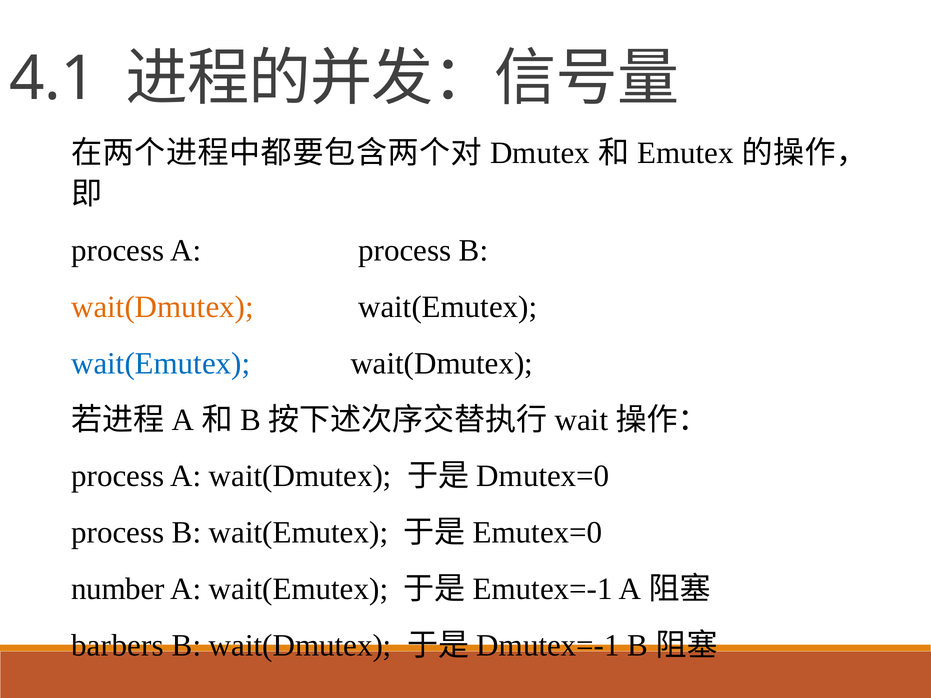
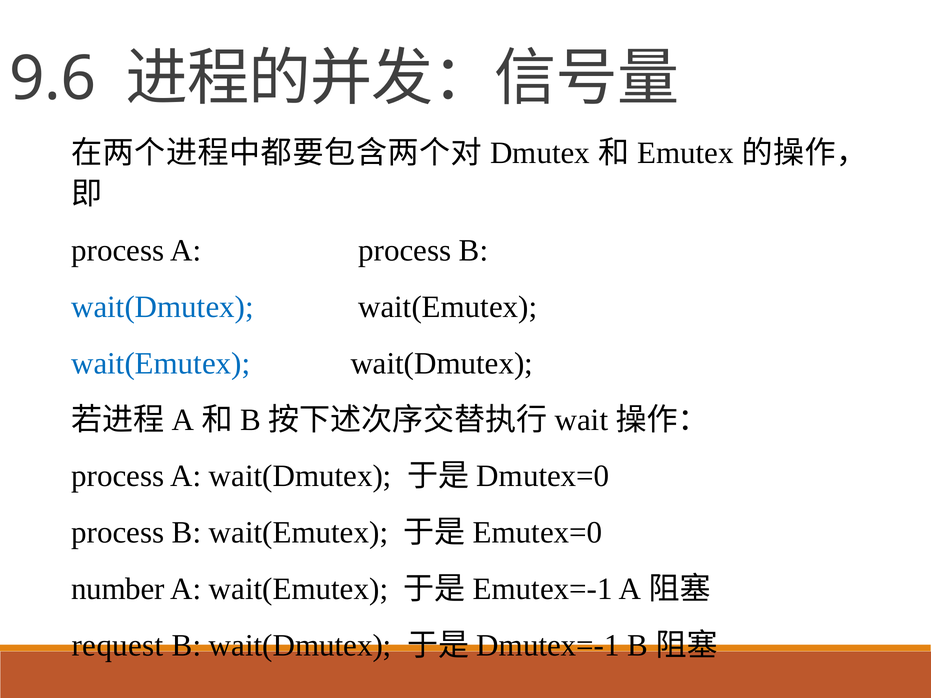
4.1: 4.1 -> 9.6 (53, 79)
wait(Dmutex colour: orange -> blue (162, 307)
barbers: barbers -> request (118, 646)
